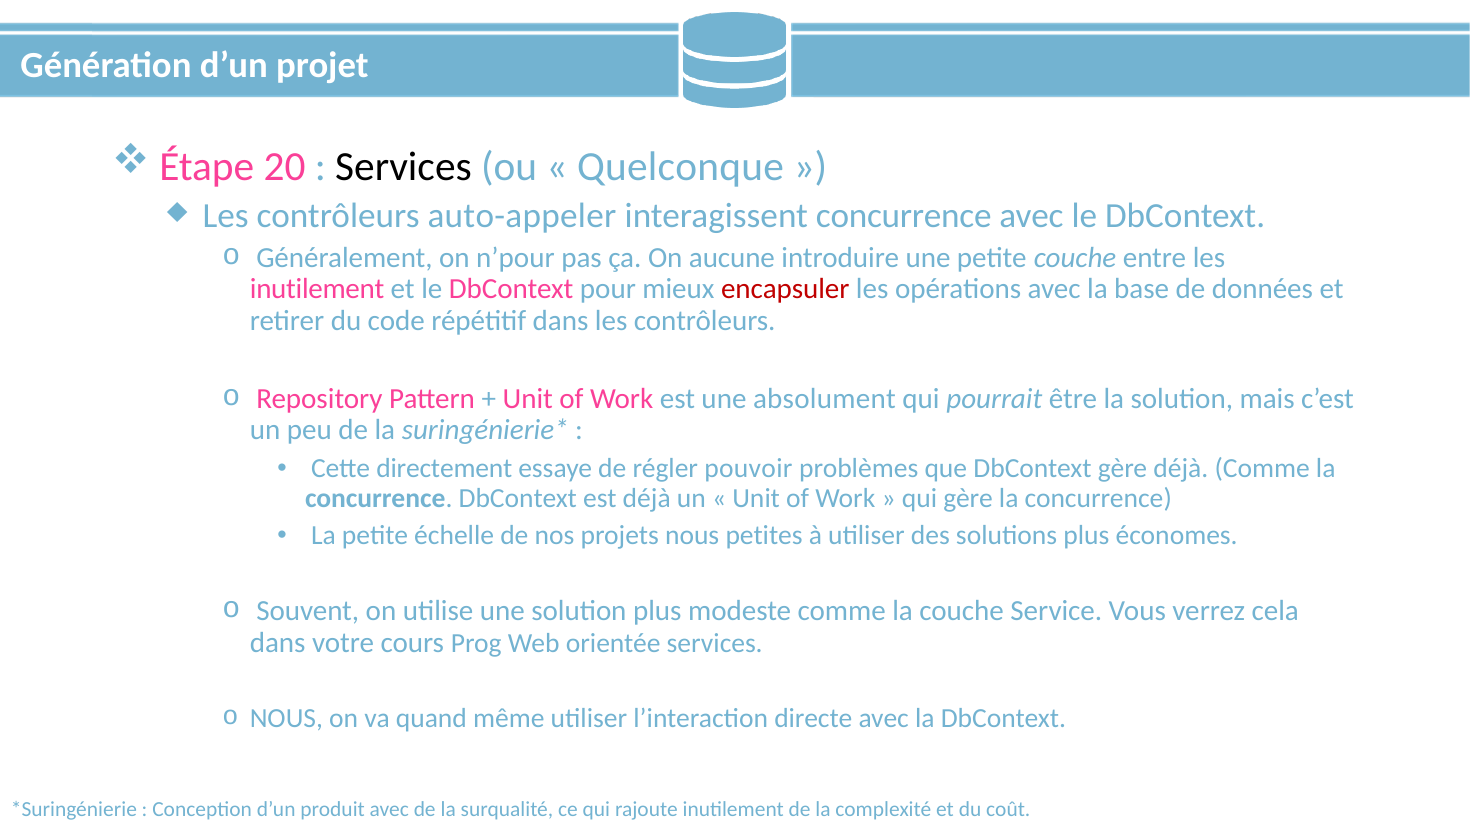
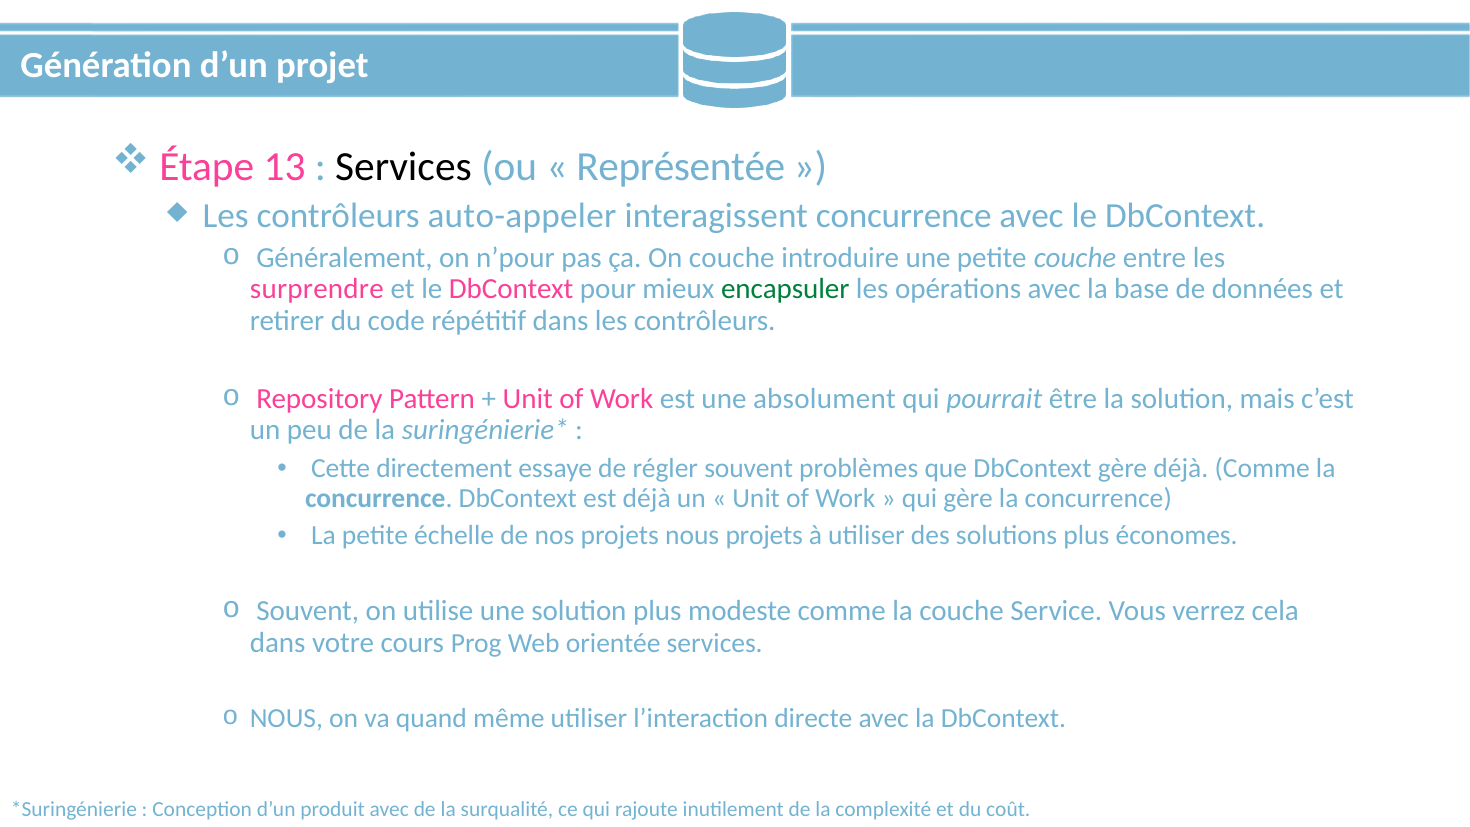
20: 20 -> 13 (285, 166)
Quelconque: Quelconque -> Représentée (681, 166)
On aucune: aucune -> couche (732, 258)
inutilement: inutilement -> surprendre (317, 289)
encapsuler colour: red -> green (785, 289)
régler pouvoir: pouvoir -> souvent (749, 468)
nous petites: petites -> projets (764, 536)
